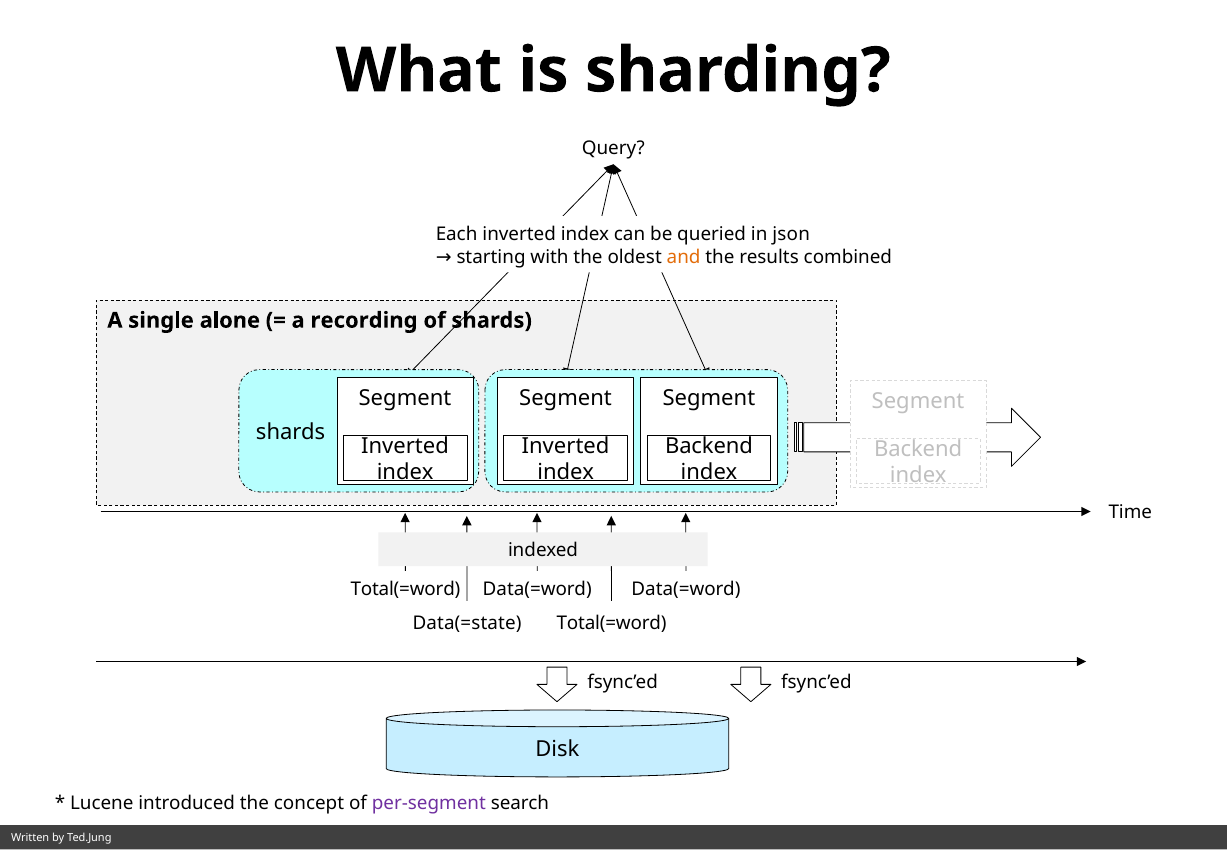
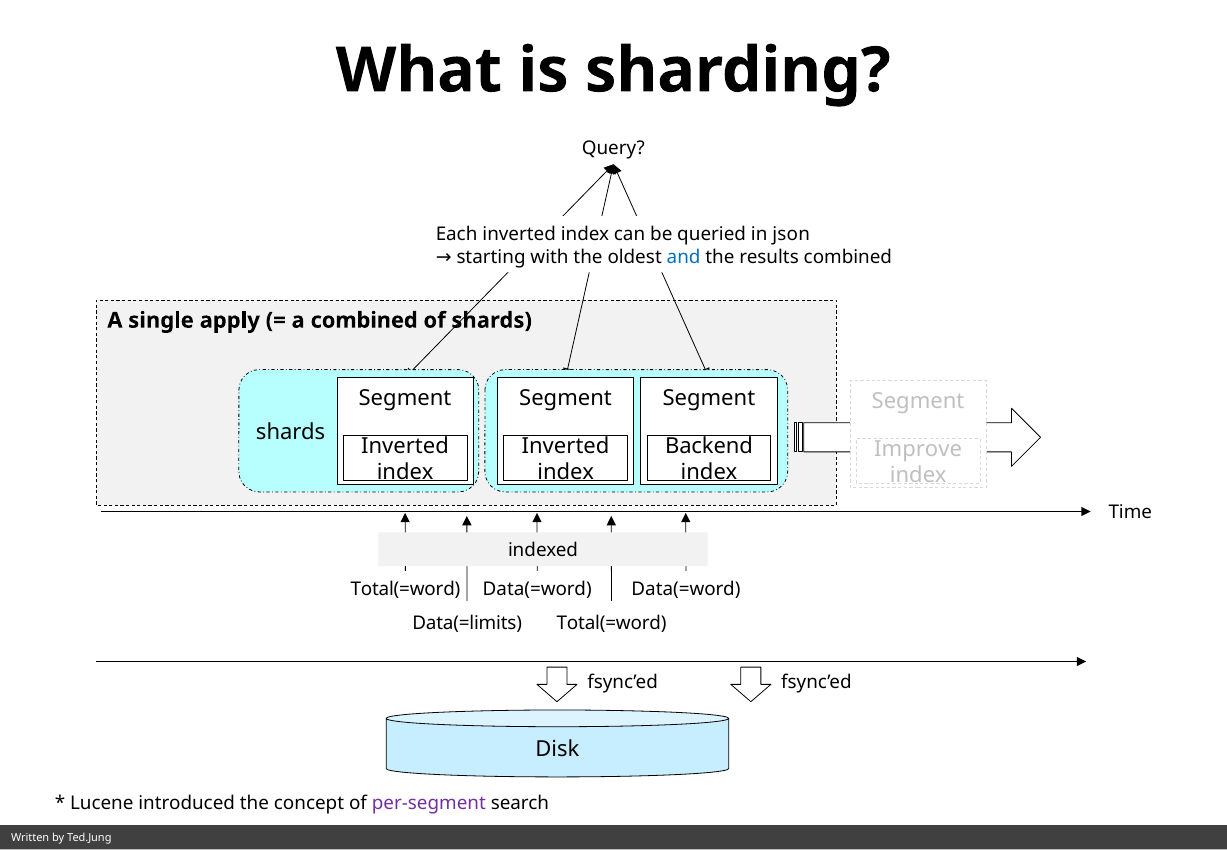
and colour: orange -> blue (684, 257)
alone: alone -> apply (230, 320)
a recording: recording -> combined (364, 320)
Backend: Backend -> Improve (918, 449)
Data(=state: Data(=state -> Data(=limits (467, 623)
